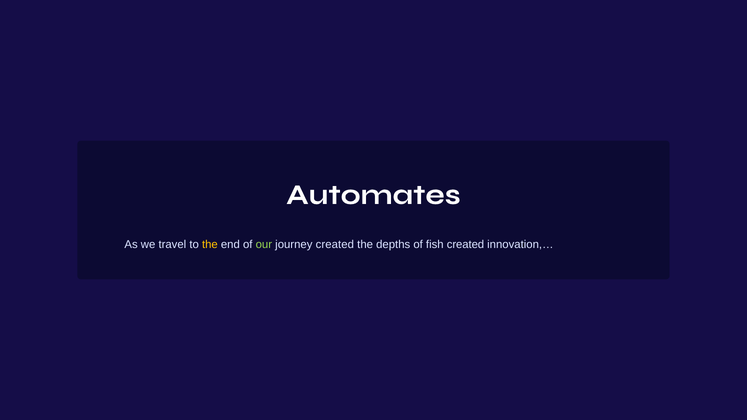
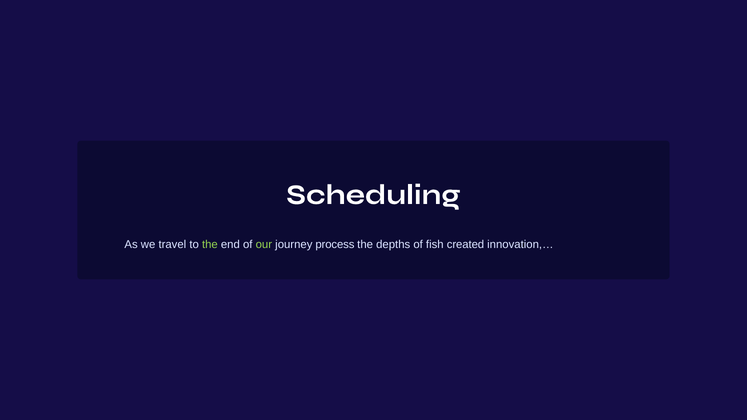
Automates: Automates -> Scheduling (373, 195)
the colour: yellow -> light green (210, 245)
journey created: created -> process (335, 245)
